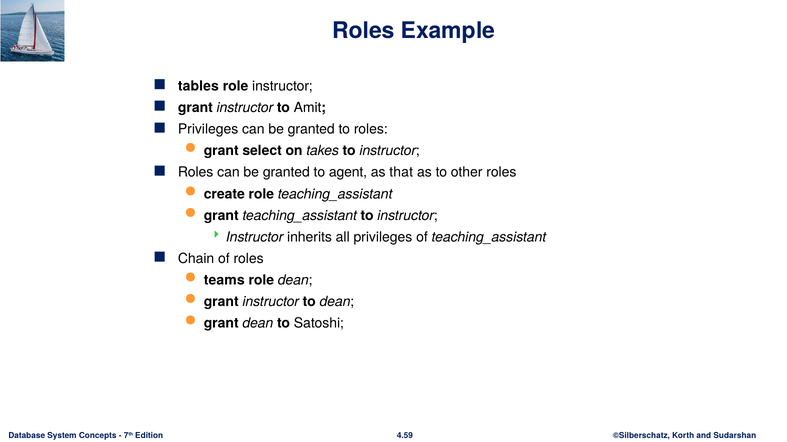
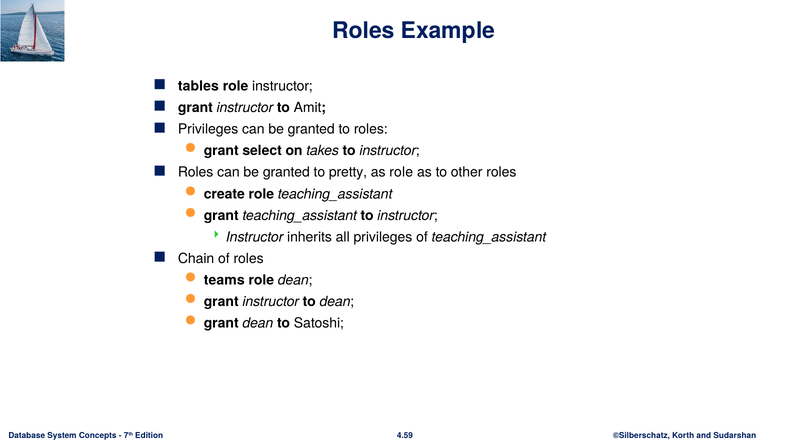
agent: agent -> pretty (348, 173)
as that: that -> role (401, 173)
